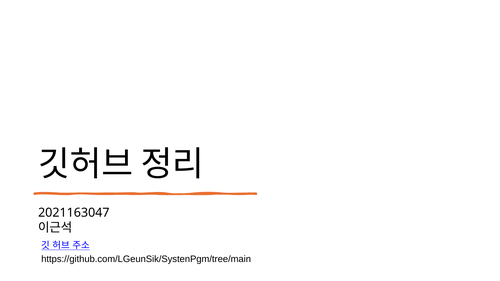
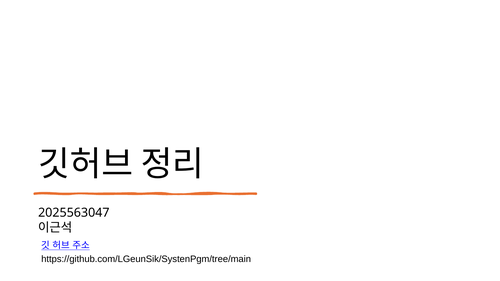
2021163047: 2021163047 -> 2025563047 (74, 213)
